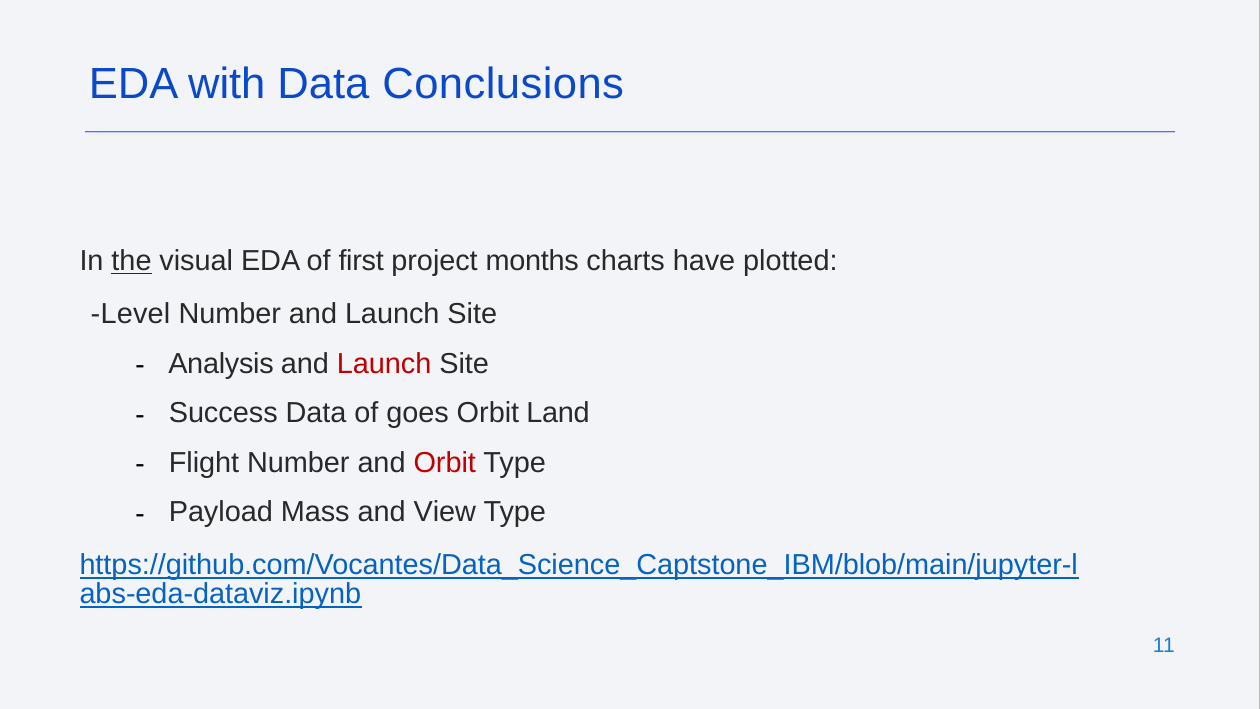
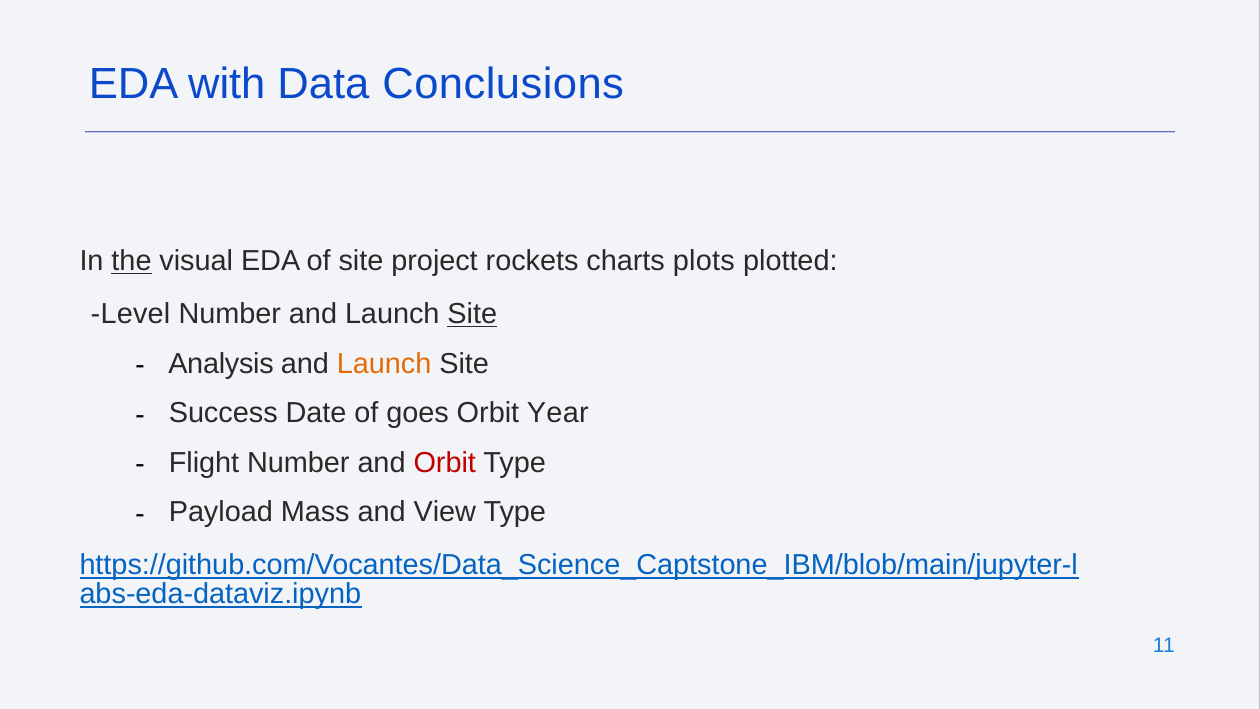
of first: first -> site (361, 261)
months: months -> rockets (532, 261)
have: have -> plots (704, 261)
Site underline: none -> present (472, 314)
Launch colour: red -> orange (384, 364)
Success Data: Data -> Date (316, 413)
Land: Land -> Year (558, 413)
